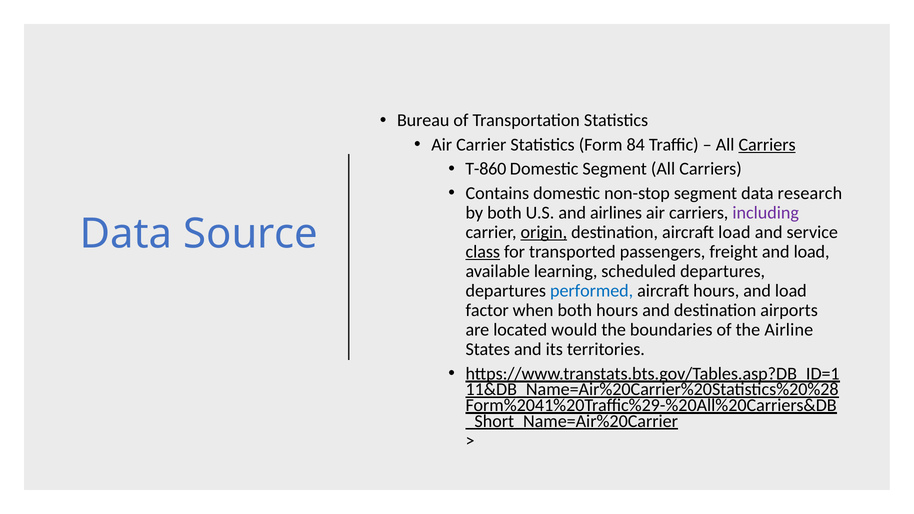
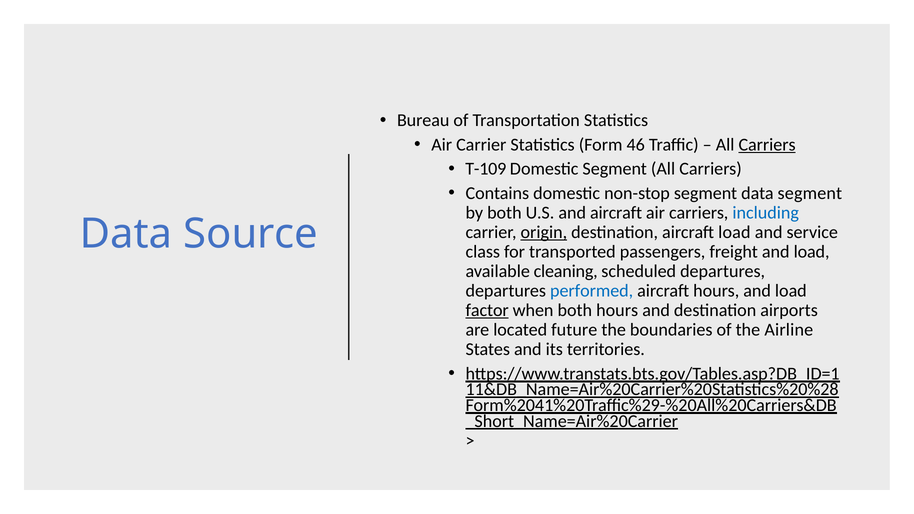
84: 84 -> 46 (636, 145)
T-860: T-860 -> T-109 (486, 169)
data research: research -> segment (810, 193)
and airlines: airlines -> aircraft (616, 213)
including colour: purple -> blue (766, 213)
class underline: present -> none (483, 252)
learning: learning -> cleaning (566, 271)
factor underline: none -> present (487, 310)
would: would -> future (574, 330)
